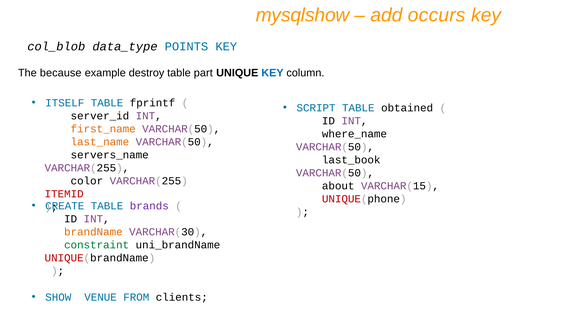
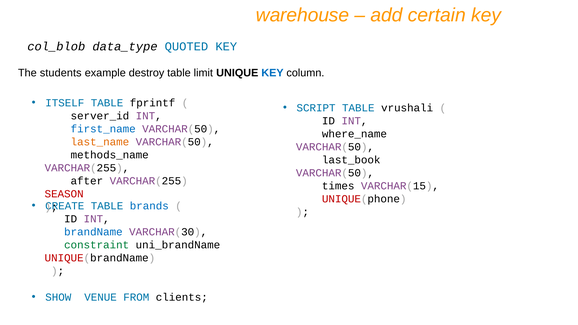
mysqlshow: mysqlshow -> warehouse (303, 15)
occurs: occurs -> certain (437, 15)
POINTS: POINTS -> QUOTED (186, 46)
because: because -> students (61, 73)
part: part -> limit (203, 73)
obtained: obtained -> vrushali (407, 108)
first_name colour: orange -> blue (103, 129)
servers_name: servers_name -> methods_name (110, 155)
color: color -> after (87, 181)
about: about -> times (338, 186)
ITEMID: ITEMID -> SEASON (64, 194)
brands colour: purple -> blue (149, 206)
brandName colour: orange -> blue (93, 232)
